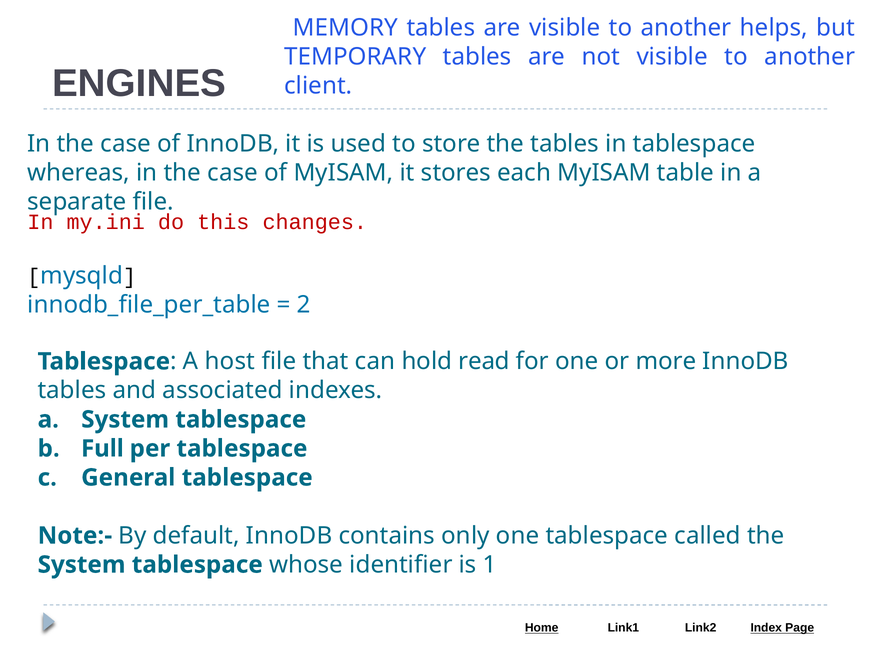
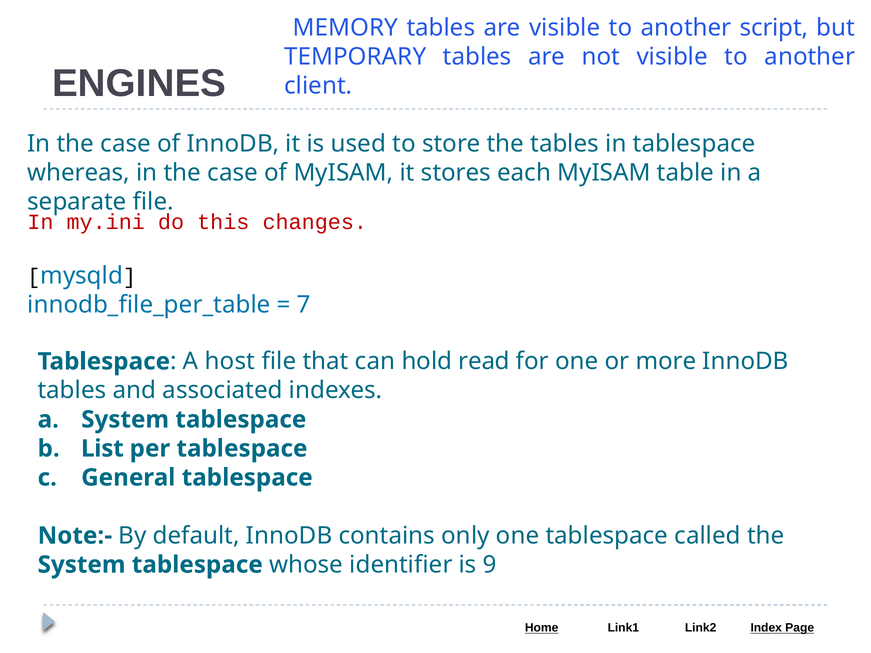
helps: helps -> script (774, 28)
2: 2 -> 7 (304, 305)
Full: Full -> List (102, 449)
1: 1 -> 9 (490, 565)
